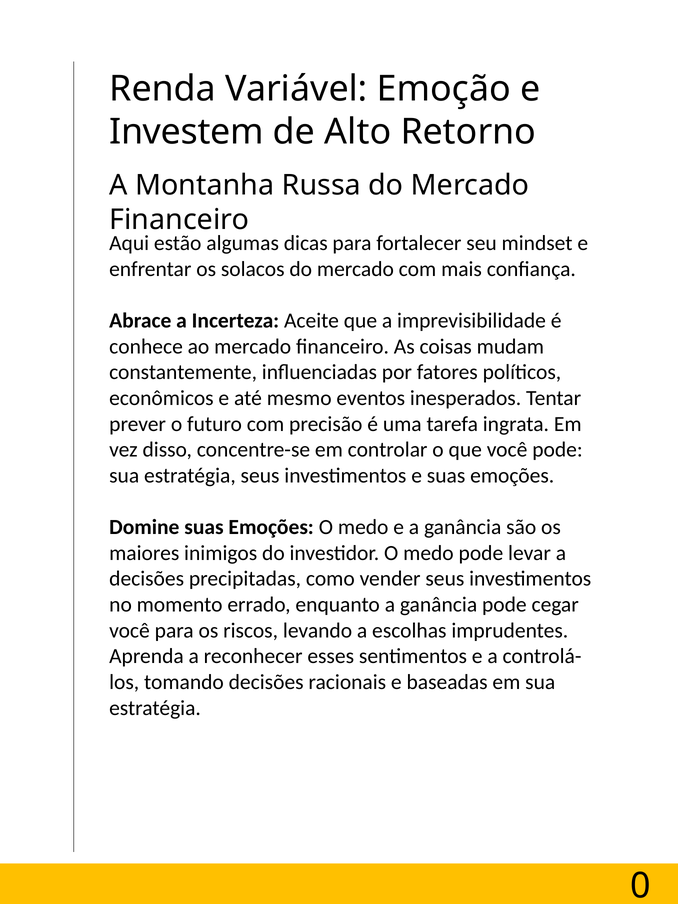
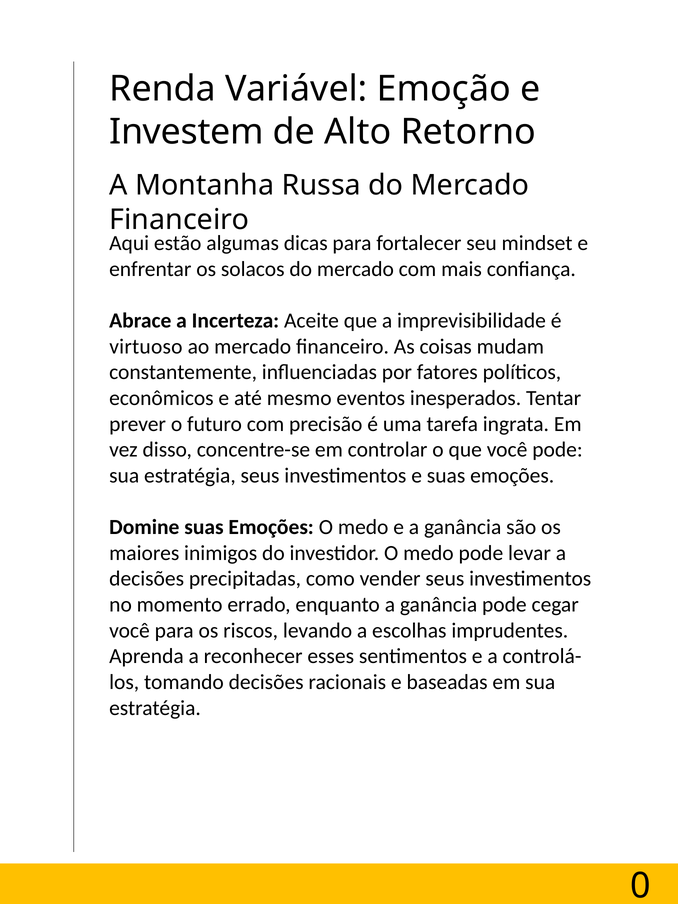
conhece: conhece -> virtuoso (146, 346)
